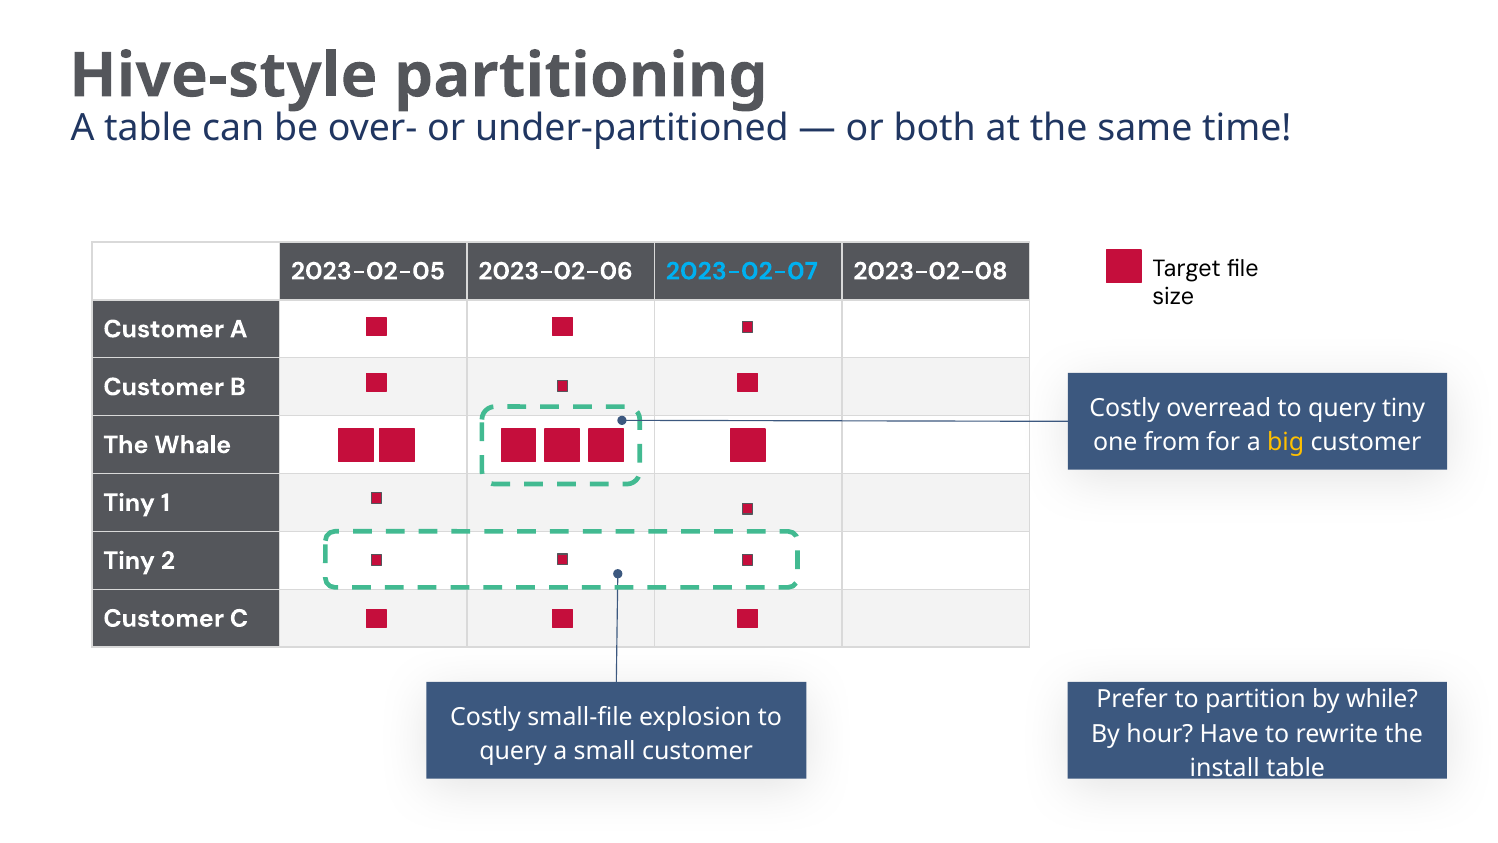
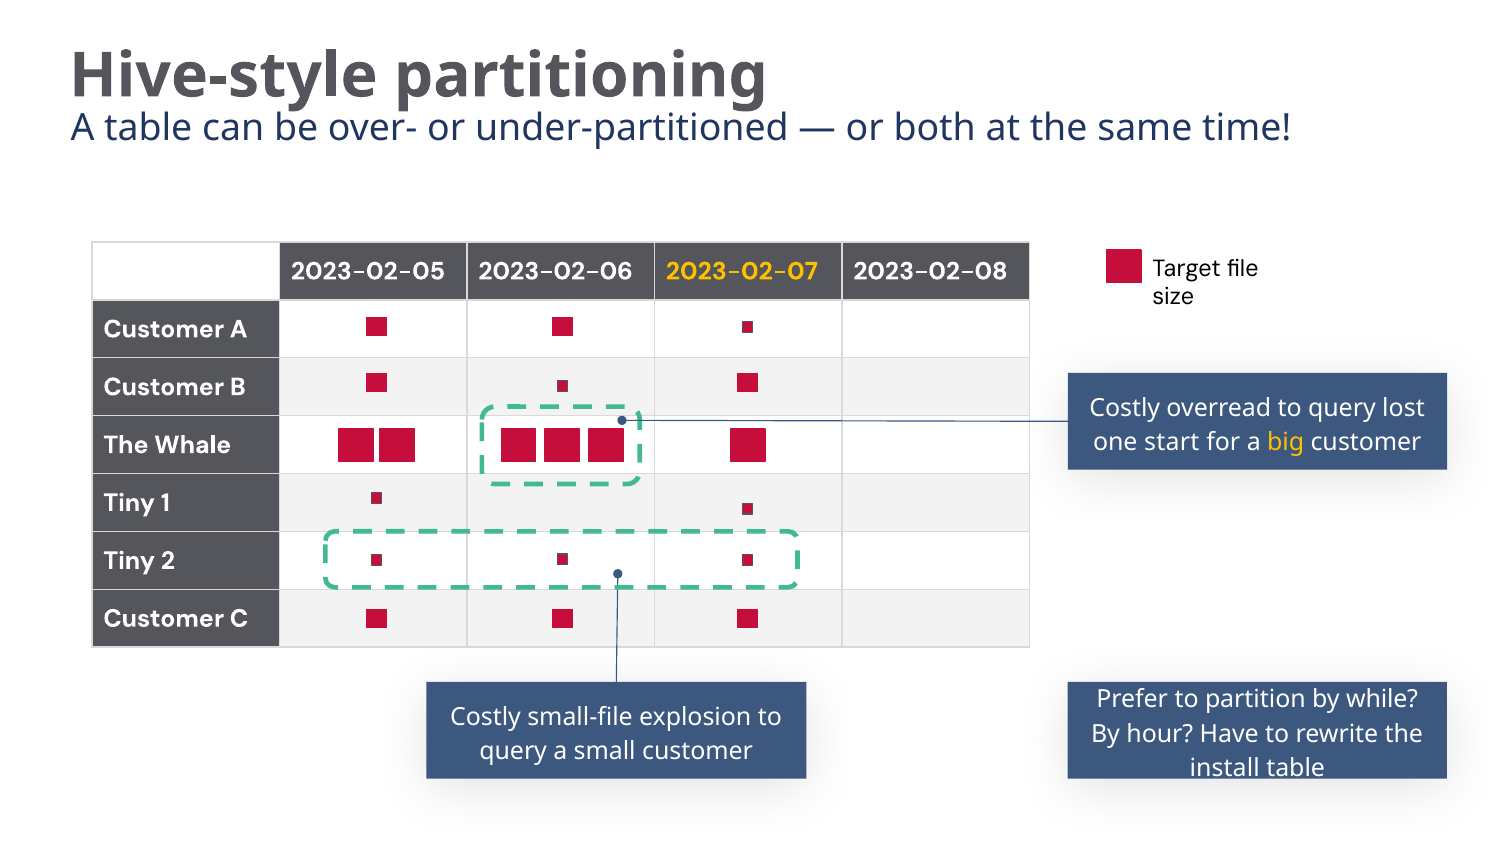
2023-02-07 colour: light blue -> yellow (742, 271)
query tiny: tiny -> lost (1403, 408)
from: from -> start (1172, 442)
